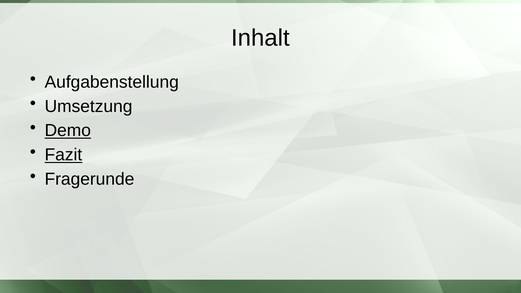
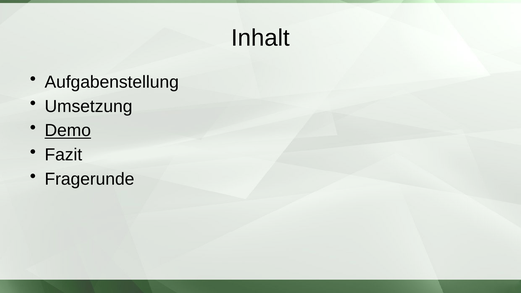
Fazit underline: present -> none (63, 155)
